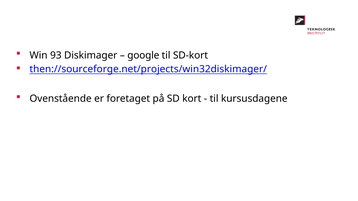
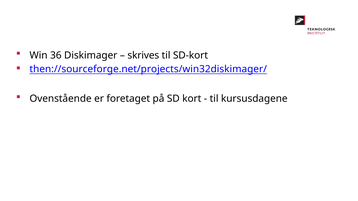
93: 93 -> 36 (56, 55)
google: google -> skrives (143, 55)
